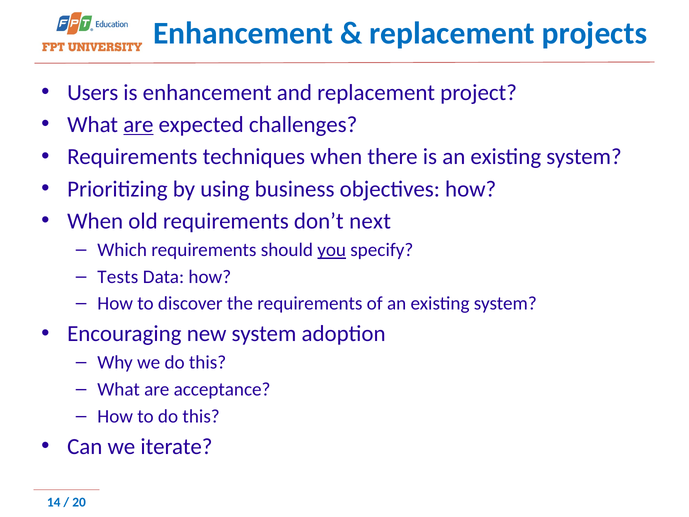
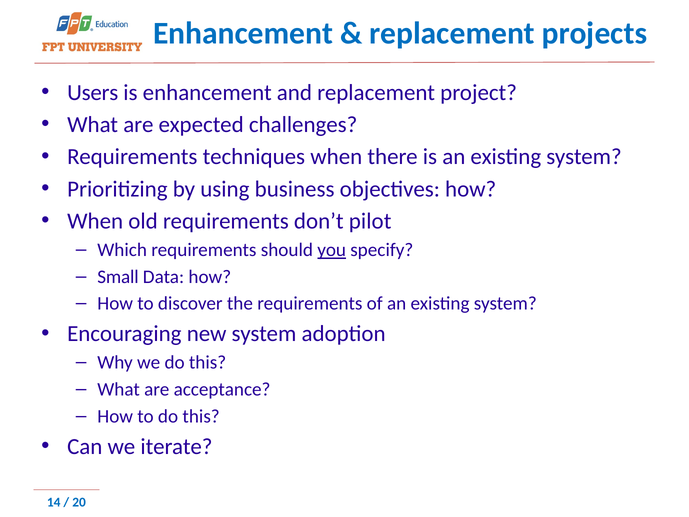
are underline: present -> none (138, 125)
next: next -> pilot (370, 221)
Tests: Tests -> Small (118, 277)
